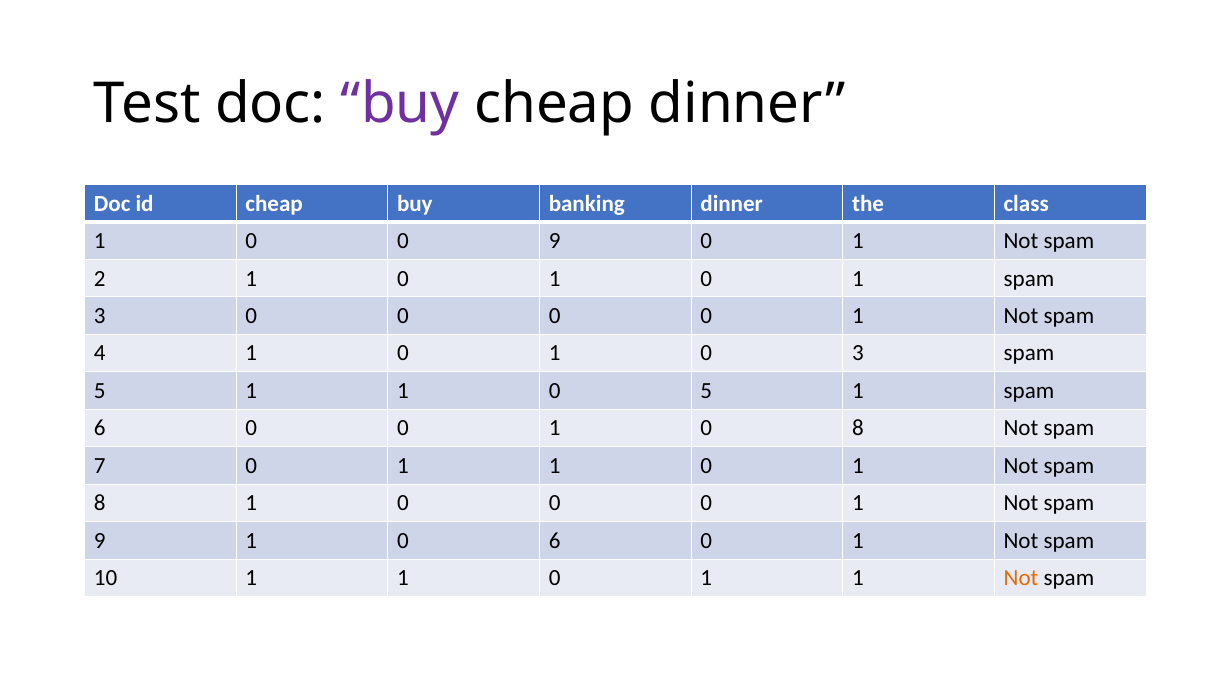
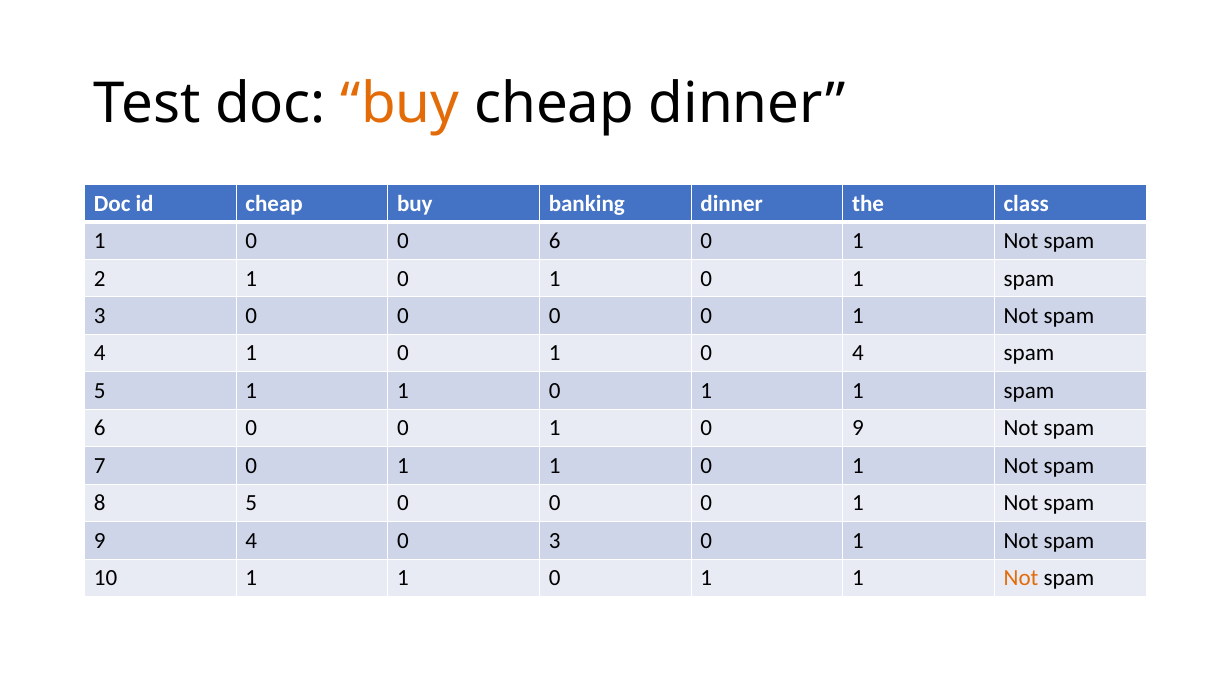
buy colour: purple -> orange (400, 103)
0 9: 9 -> 6 (555, 241)
0 3: 3 -> 4 (858, 353)
5: 5 -> 1 (706, 391)
0 8: 8 -> 9 (858, 428)
8 1: 1 -> 5 (251, 503)
9 1: 1 -> 4 (251, 540)
0 6: 6 -> 3 (555, 540)
